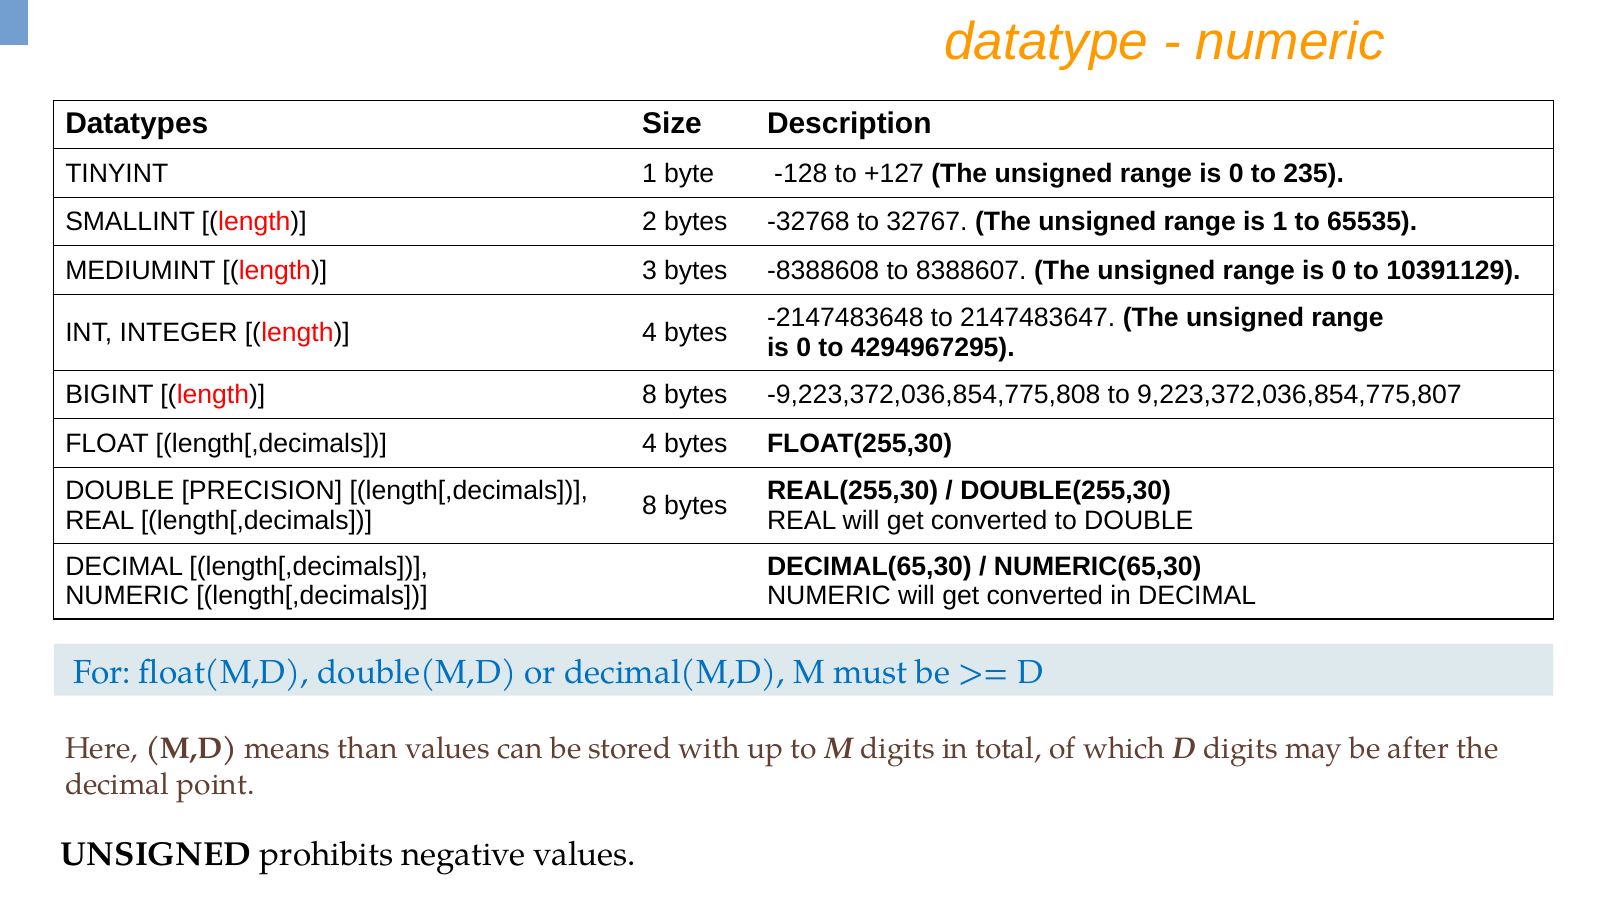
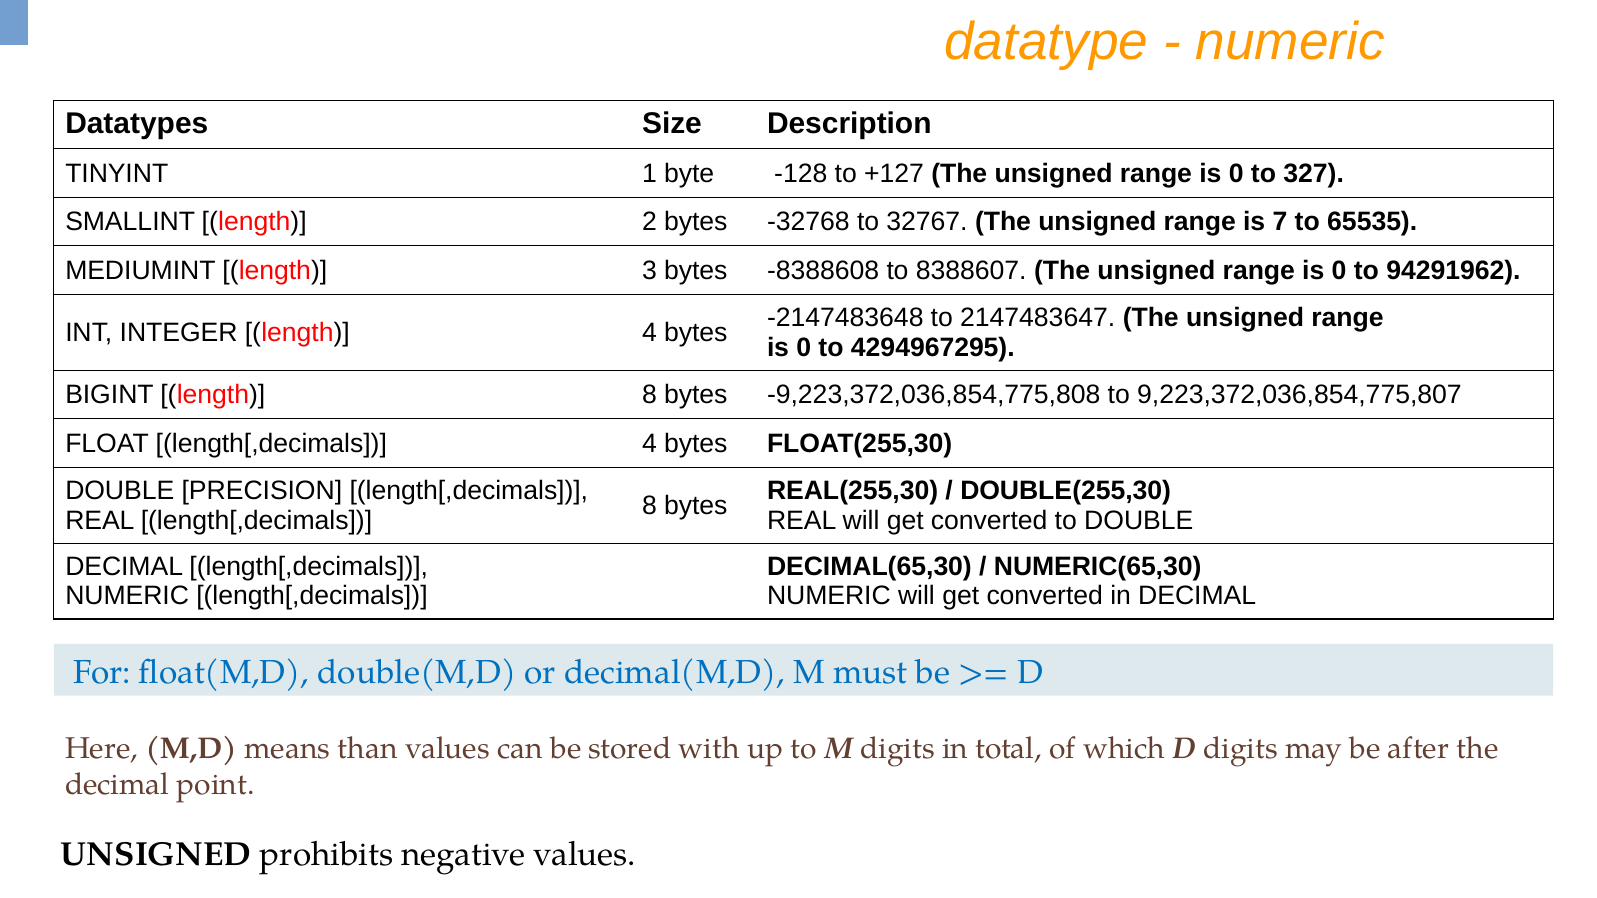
235: 235 -> 327 (1314, 173)
is 1: 1 -> 7 (1280, 222)
10391129: 10391129 -> 94291962 (1453, 271)
